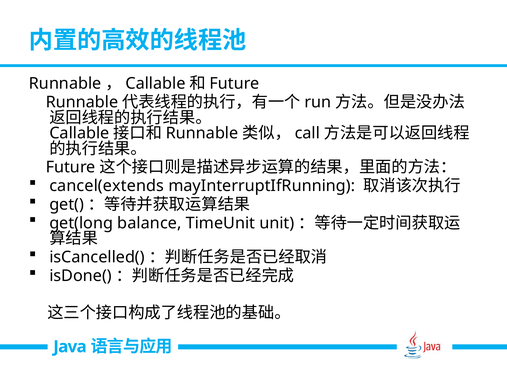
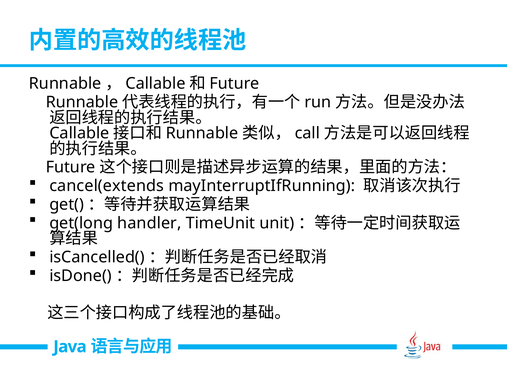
balance: balance -> handler (149, 223)
